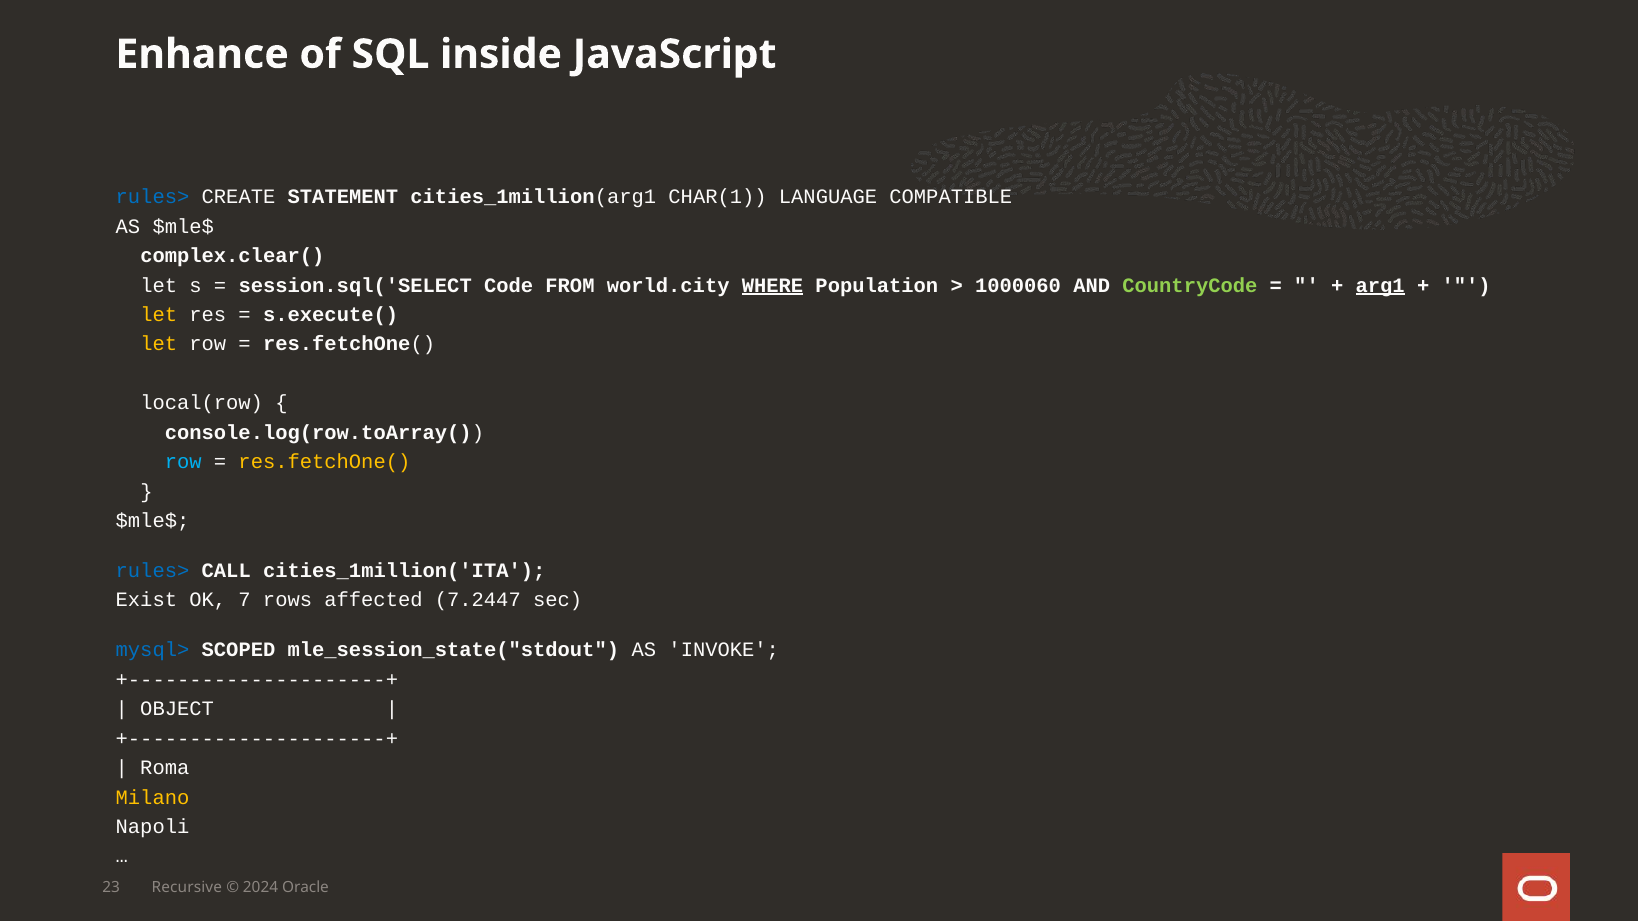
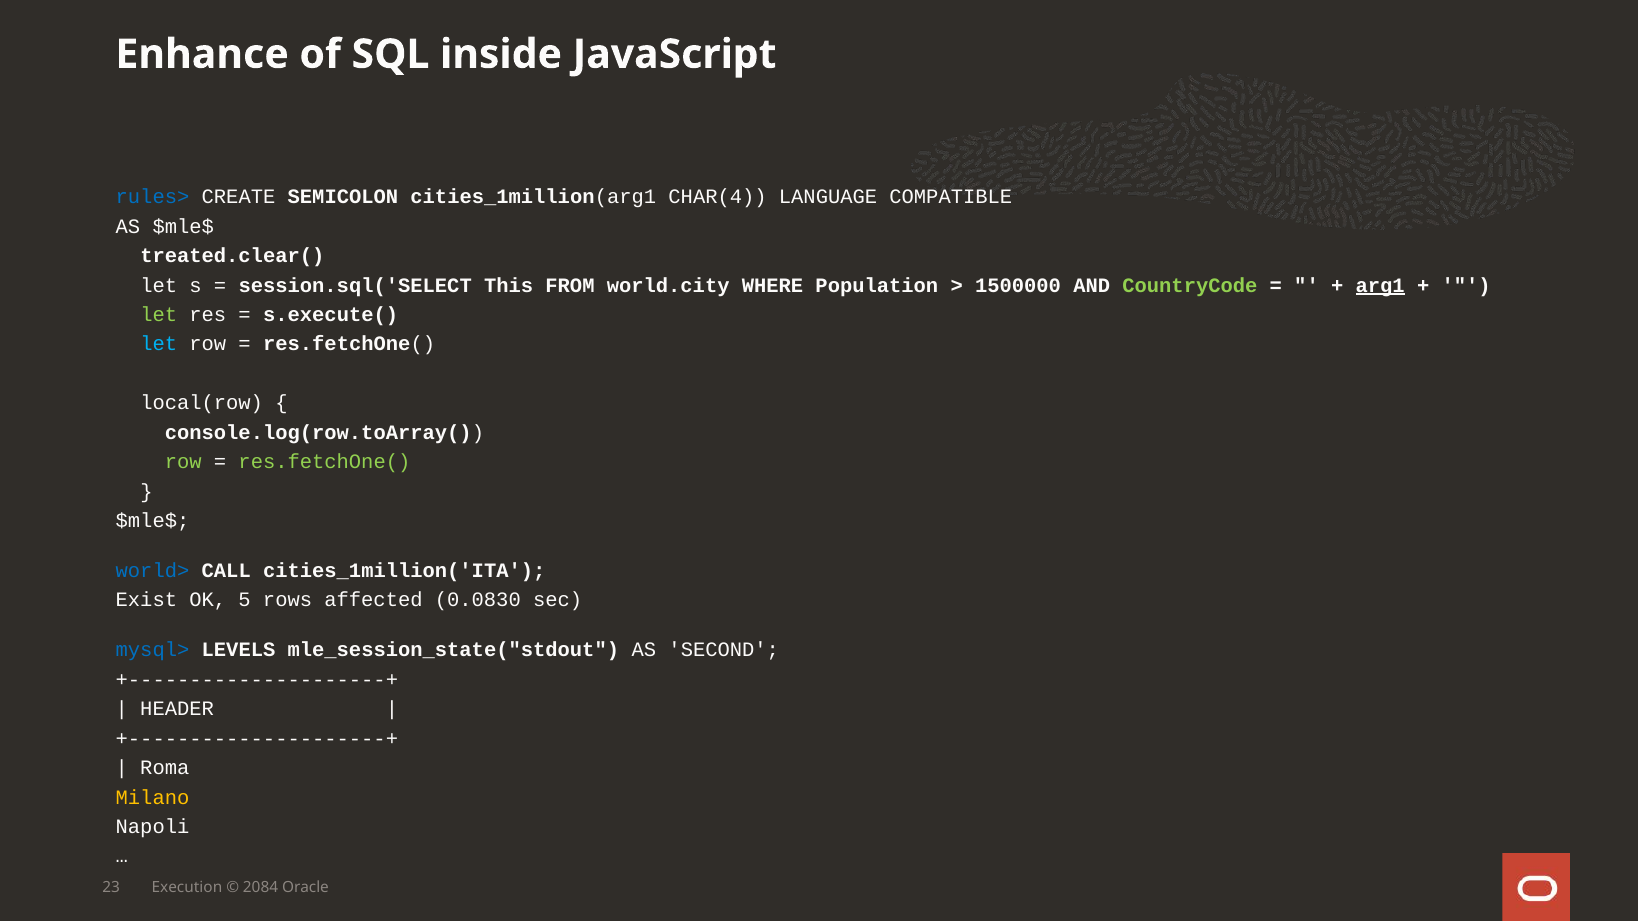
STATEMENT: STATEMENT -> SEMICOLON (343, 197)
CHAR(1: CHAR(1 -> CHAR(4 (718, 197)
complex.clear(: complex.clear( -> treated.clear( (232, 256)
Code: Code -> This (509, 285)
WHERE underline: present -> none (773, 285)
1000060: 1000060 -> 1500000 (1018, 285)
let colour: yellow -> light green (159, 315)
let colour: yellow -> light blue (159, 344)
row colour: light blue -> light green (183, 462)
res.fetchOne( colour: yellow -> light green (324, 462)
rules>: rules> -> world> (153, 571)
7: 7 -> 5 (245, 600)
7.2447: 7.2447 -> 0.0830 (478, 600)
SCOPED: SCOPED -> LEVELS (239, 650)
INVOKE: INVOKE -> SECOND (724, 650)
OBJECT: OBJECT -> HEADER (177, 709)
Recursive: Recursive -> Execution (187, 887)
2024: 2024 -> 2084 (261, 887)
